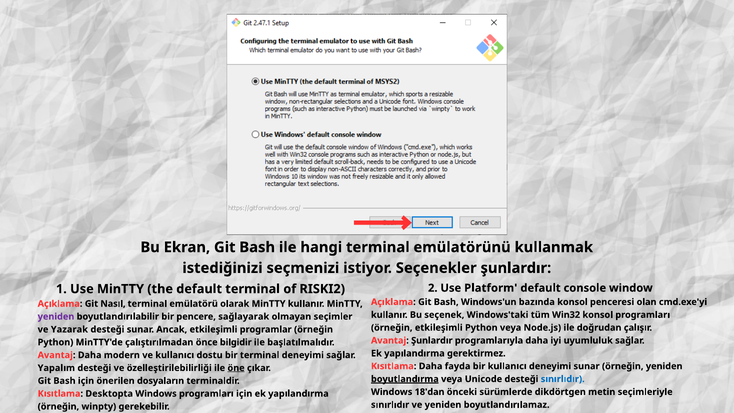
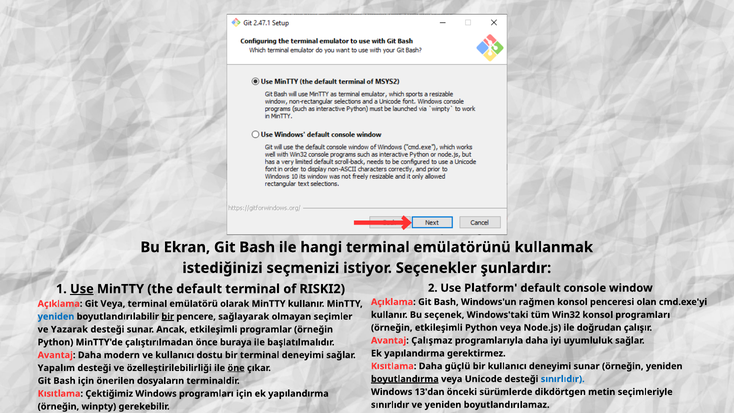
Use underline: none -> present (82, 289)
bazında: bazında -> rağmen (537, 302)
Git Nasıl: Nasıl -> Veya (113, 304)
yeniden colour: purple -> blue (56, 316)
bir underline: none -> present (168, 316)
Avantaj Şunlardır: Şunlardır -> Çalışmaz (432, 340)
bilgidir: bilgidir -> buraya (236, 342)
fayda: fayda -> güçlü (458, 366)
18'dan: 18'dan -> 13'dan (430, 392)
Desktopta: Desktopta -> Çektiğimiz (109, 394)
